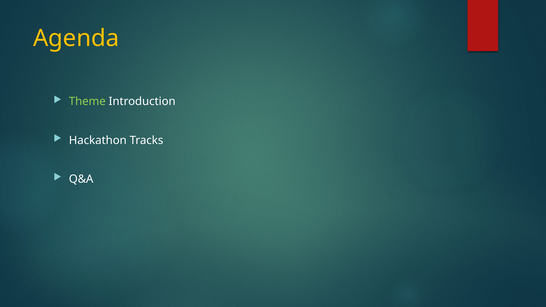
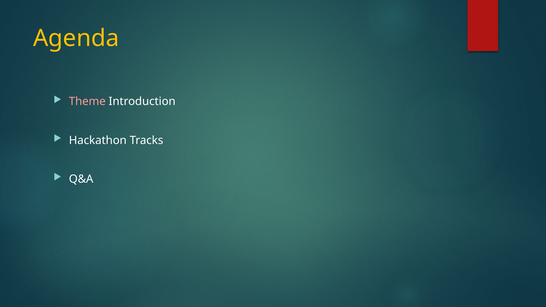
Theme colour: light green -> pink (87, 102)
